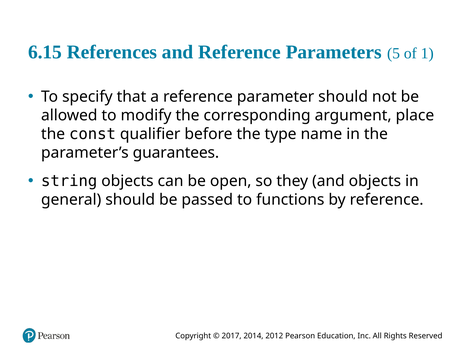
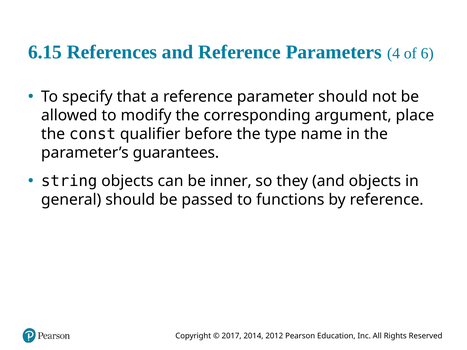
5: 5 -> 4 (394, 53)
1: 1 -> 6 (427, 53)
open: open -> inner (231, 181)
